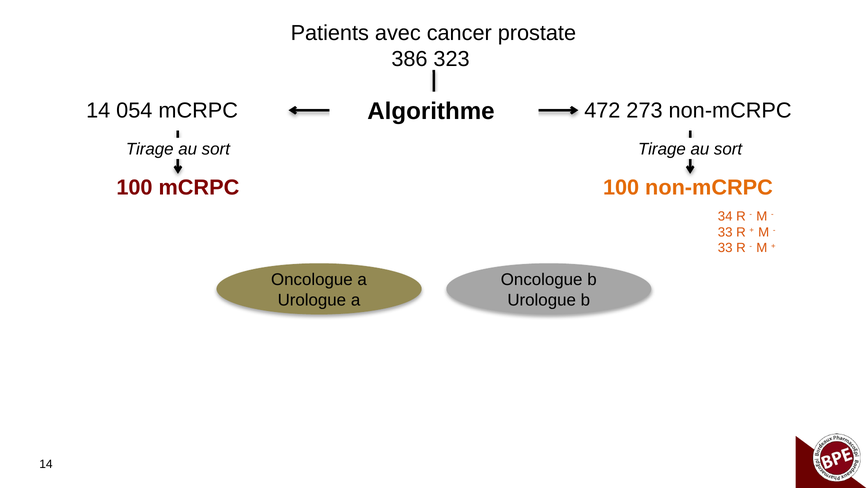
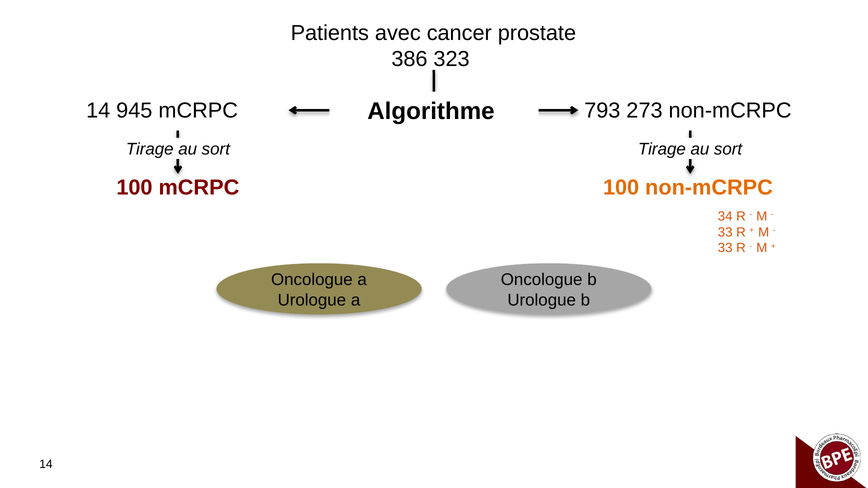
054: 054 -> 945 (134, 111)
472: 472 -> 793 (602, 111)
